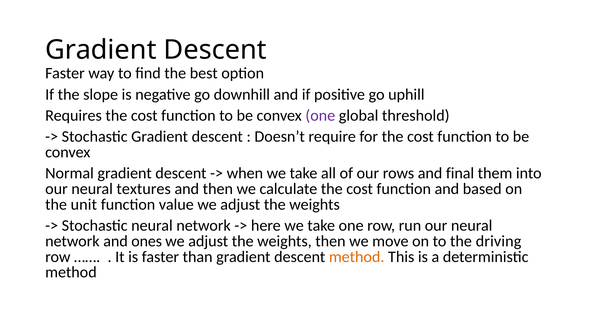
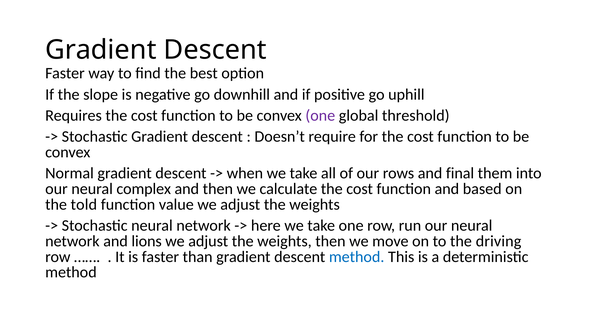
textures: textures -> complex (144, 189)
unit: unit -> told (84, 205)
ones: ones -> lions (147, 242)
method colour: orange -> blue (357, 257)
